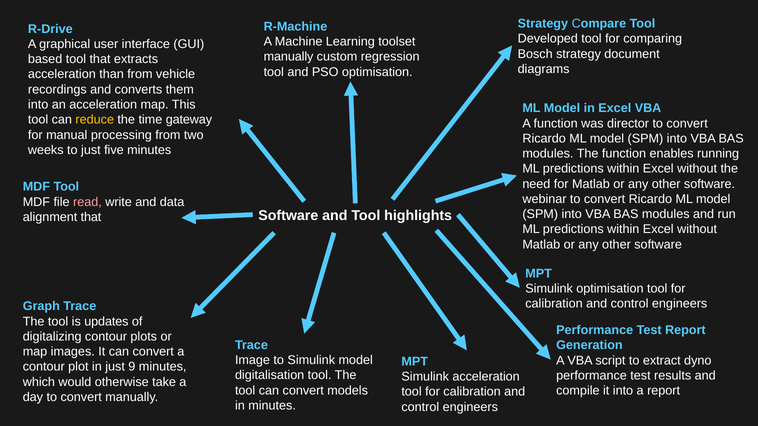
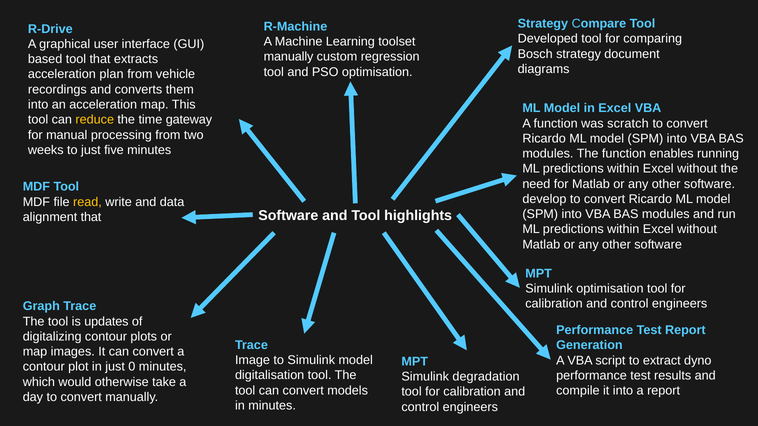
than: than -> plan (111, 74)
director: director -> scratch (628, 123)
webinar: webinar -> develop (544, 199)
read colour: pink -> yellow (87, 202)
9: 9 -> 0 (132, 367)
Simulink acceleration: acceleration -> degradation (486, 377)
